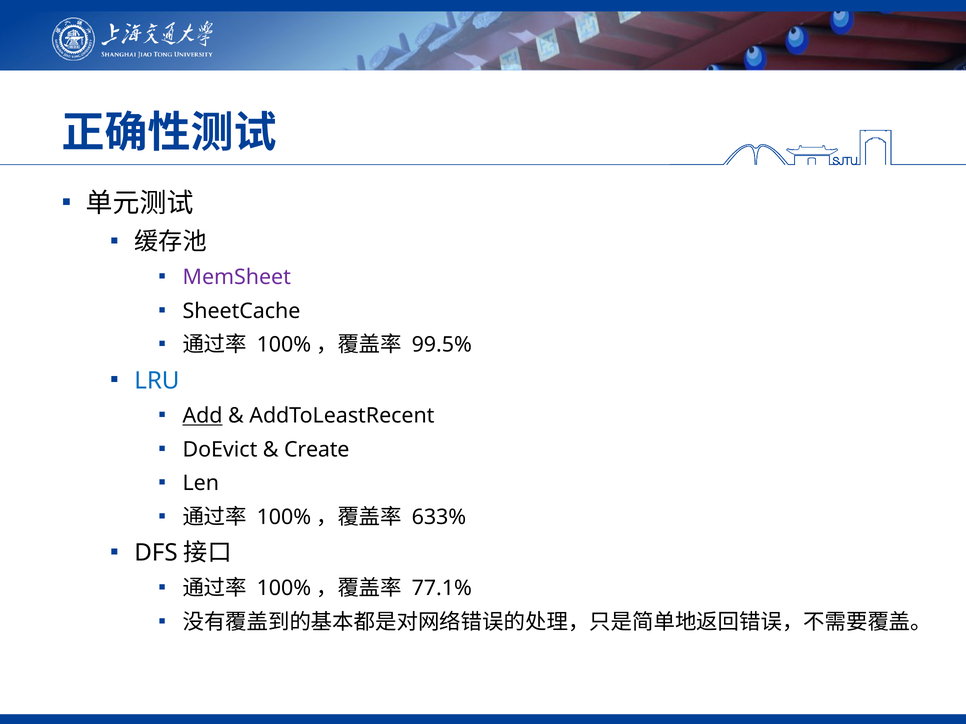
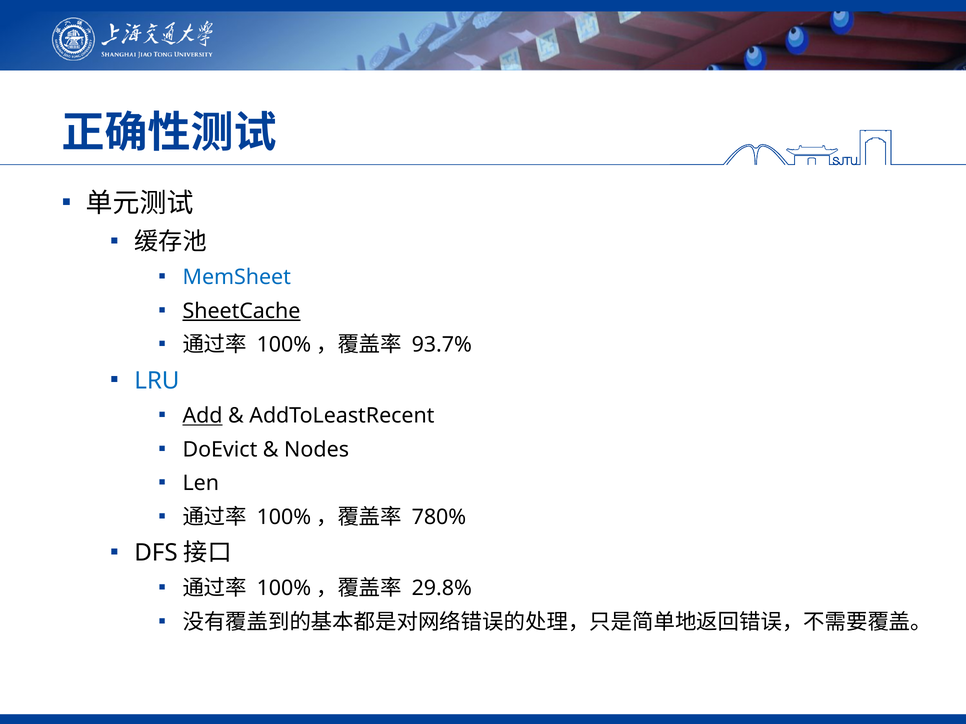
MemSheet colour: purple -> blue (237, 277)
SheetCache underline: none -> present (242, 311)
99.5%: 99.5% -> 93.7% (442, 345)
Create: Create -> Nodes (317, 450)
633%: 633% -> 780% (439, 517)
77.1%: 77.1% -> 29.8% (442, 589)
